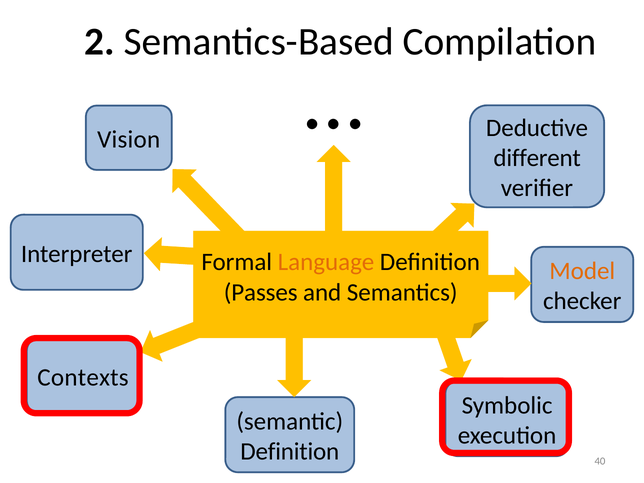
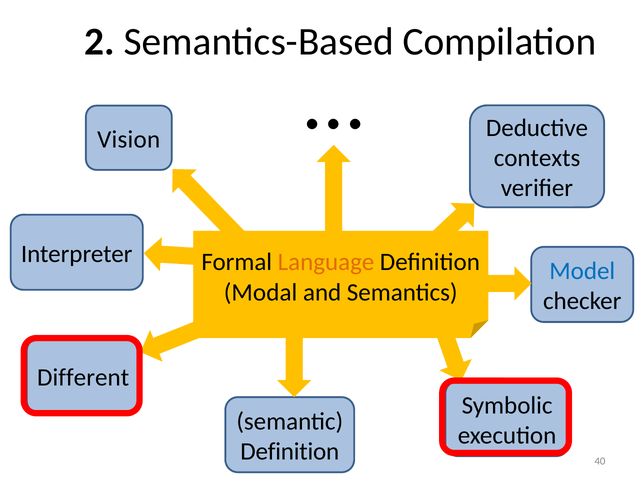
different: different -> contexts (537, 158)
Model colour: orange -> blue (582, 271)
Passes: Passes -> Modal (261, 292)
Contexts: Contexts -> Different (83, 377)
